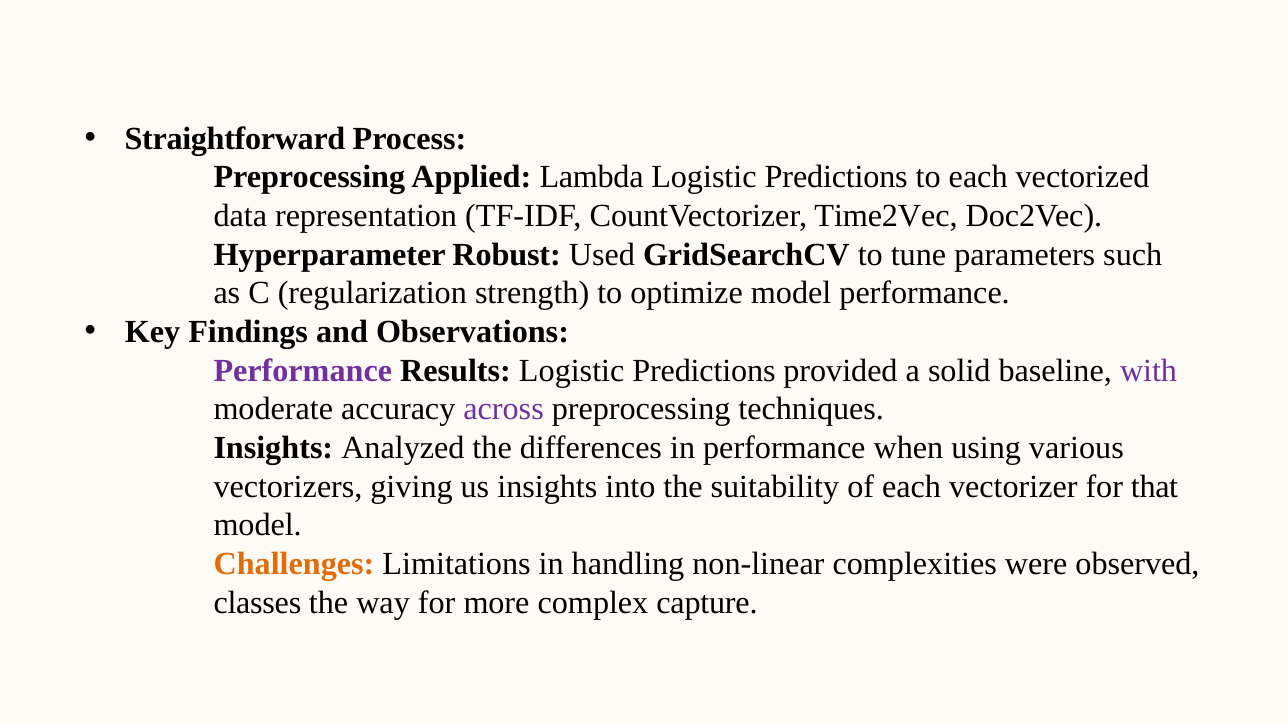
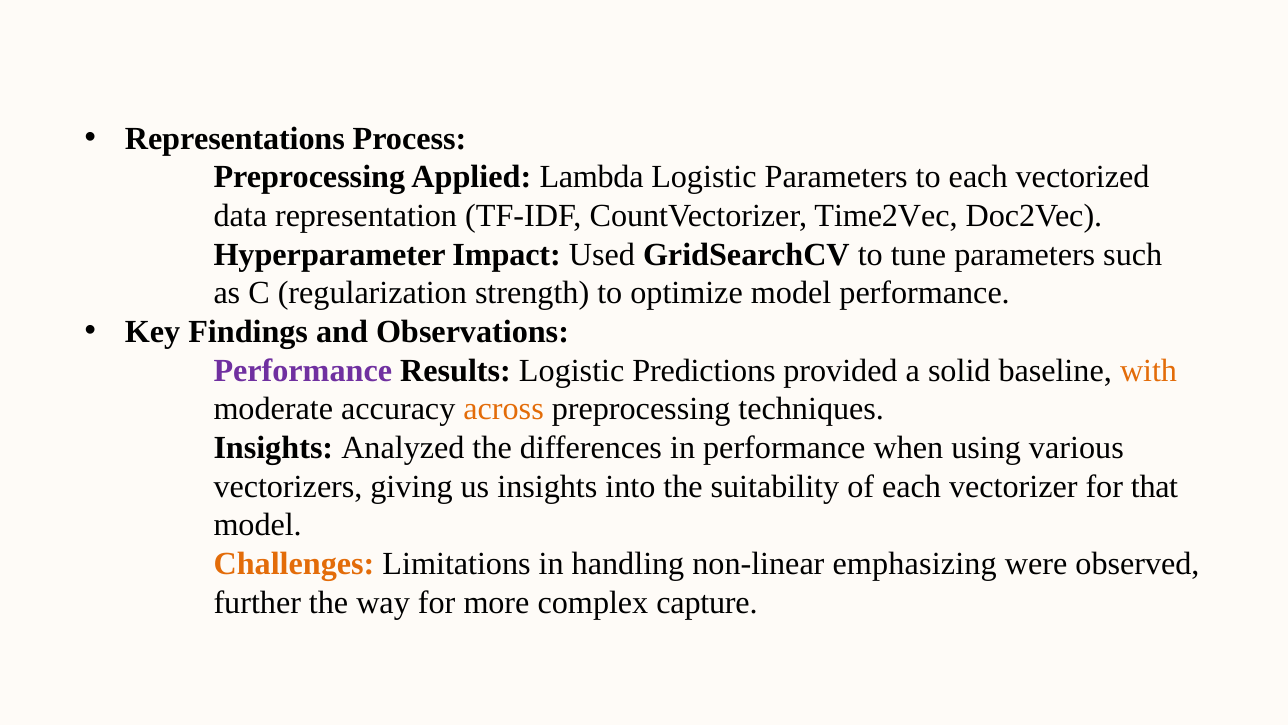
Straightforward: Straightforward -> Representations (235, 139)
Predictions: Predictions -> Parameters (836, 177)
Robust: Robust -> Impact (507, 255)
with colour: purple -> orange (1149, 370)
across colour: purple -> orange (504, 409)
complexities: complexities -> emphasizing (915, 564)
classes: classes -> further (257, 602)
